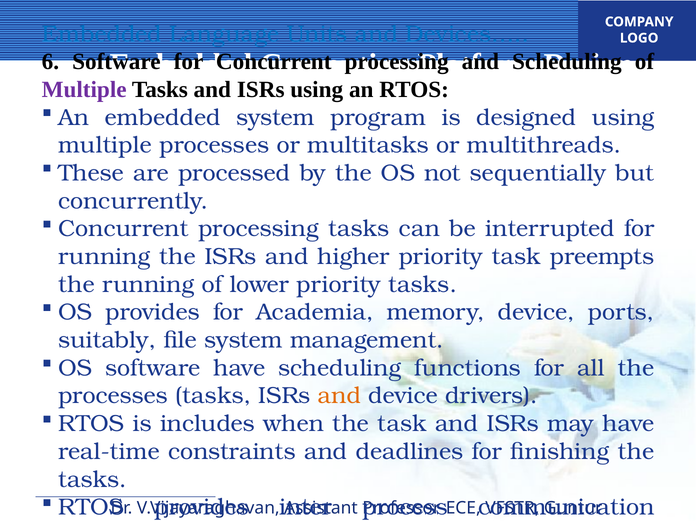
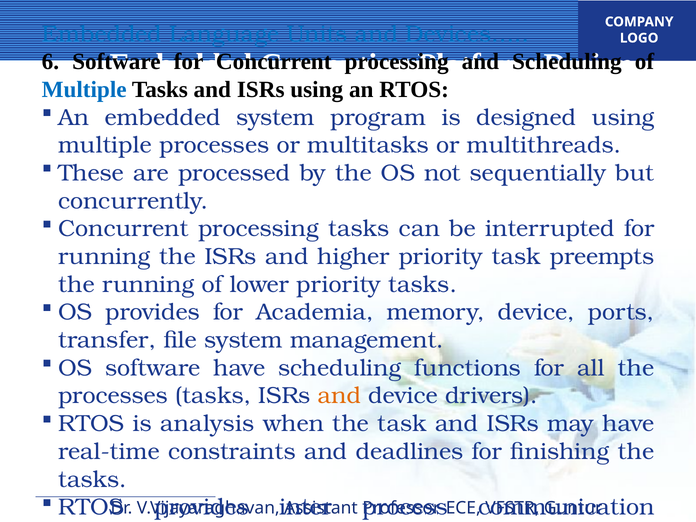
Multiple colour: purple -> blue (84, 90)
suitably: suitably -> transfer (107, 340)
includes: includes -> analysis (207, 424)
